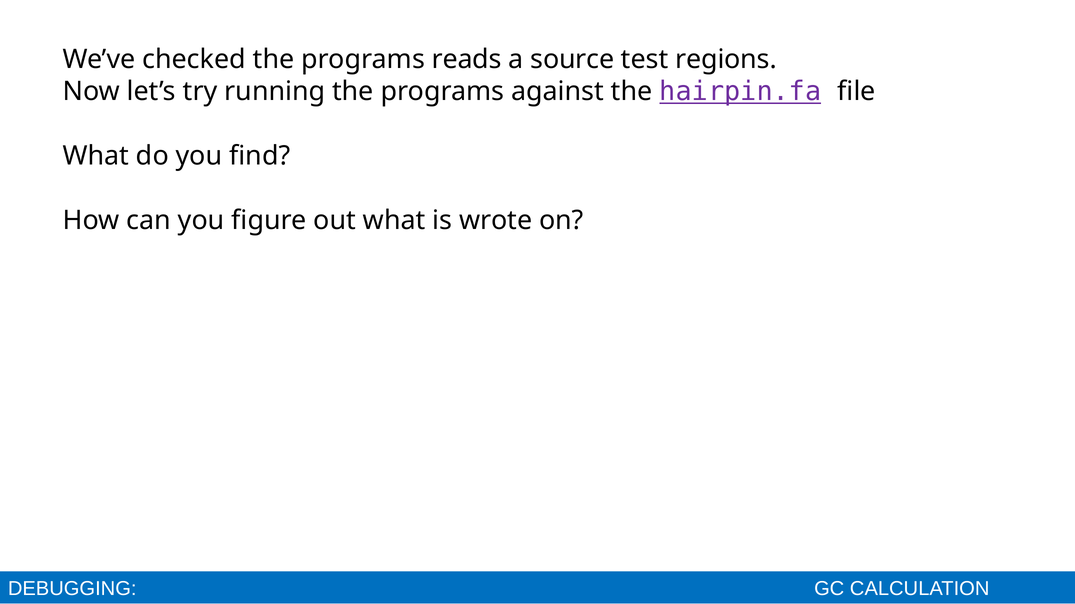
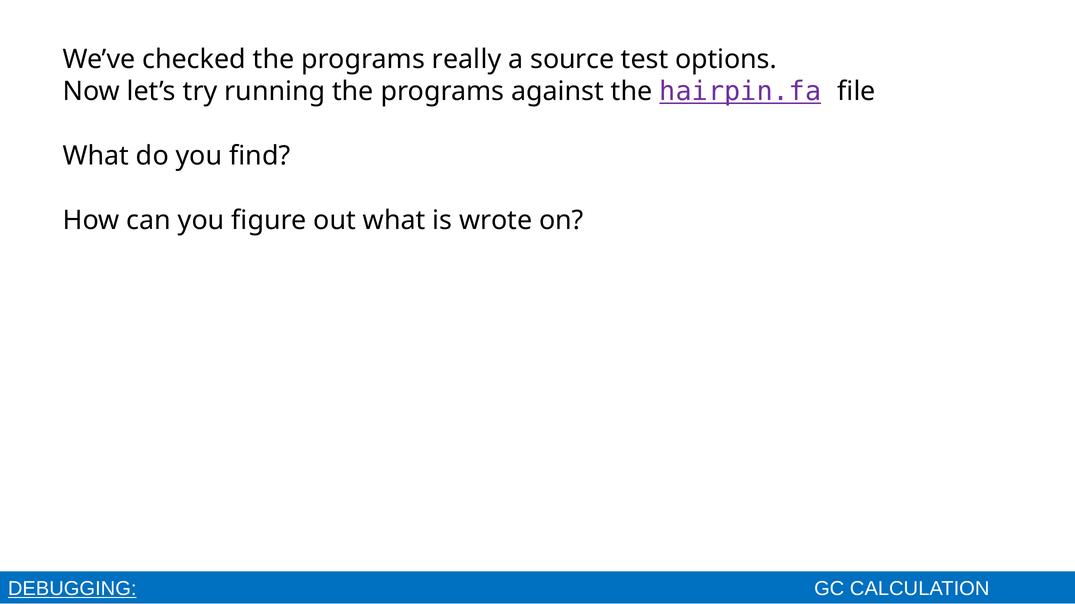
reads: reads -> really (467, 59)
regions: regions -> options (726, 59)
DEBUGGING underline: none -> present (72, 589)
